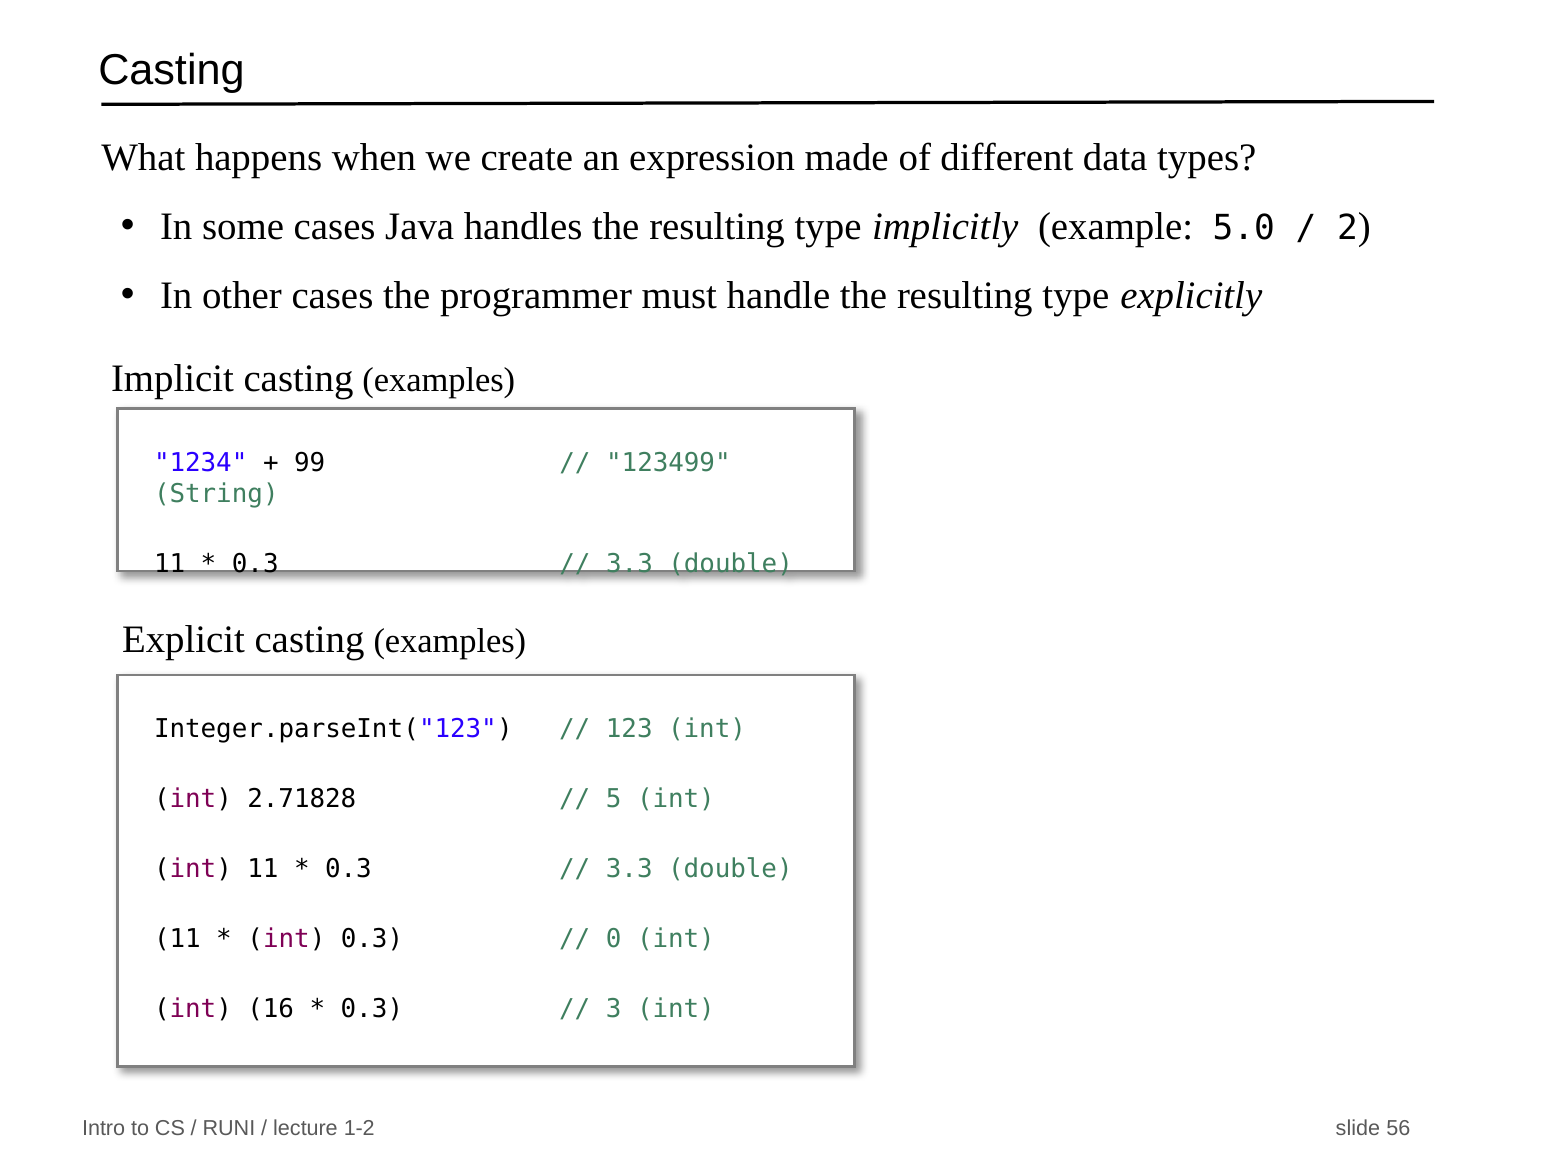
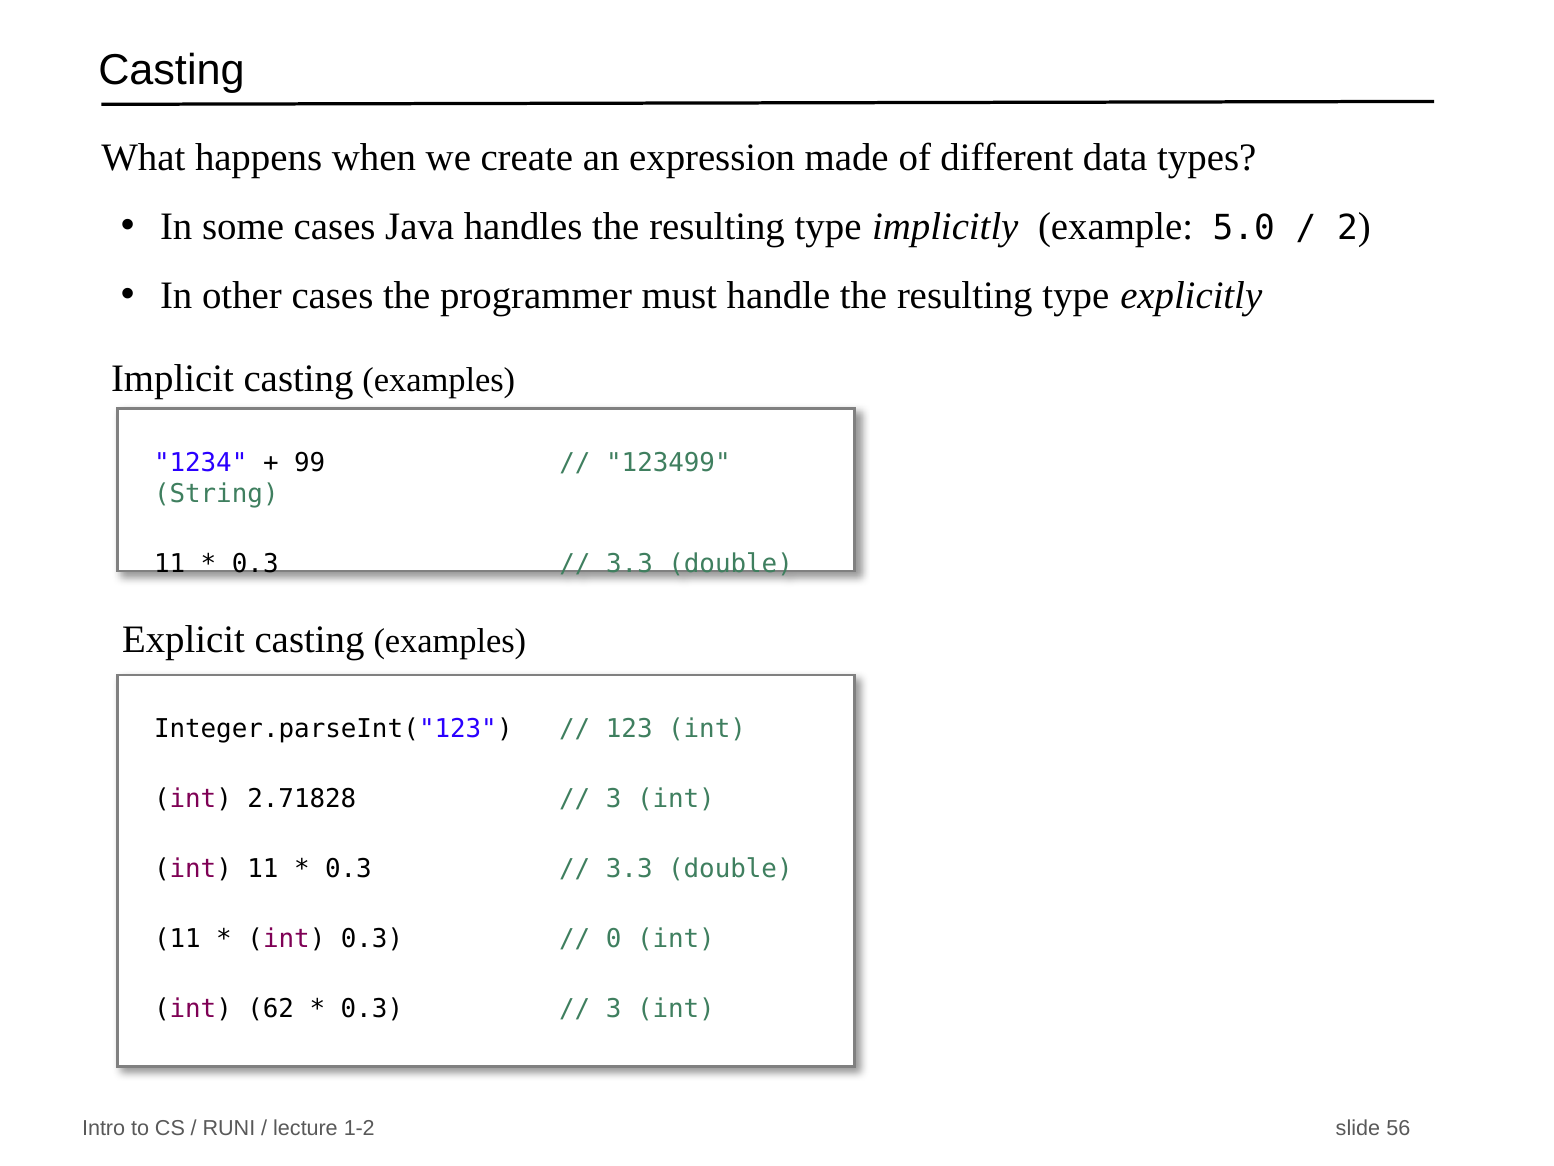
5: 5 -> 3 (614, 799)
16: 16 -> 62 (271, 1008)
